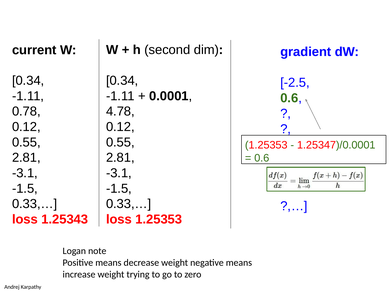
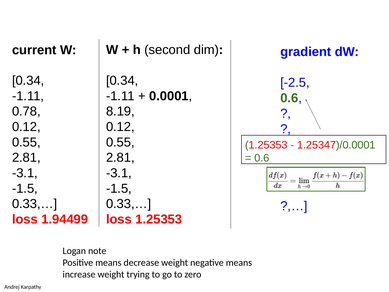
4.78: 4.78 -> 8.19 (120, 111)
1.25343: 1.25343 -> 1.94499 (65, 219)
